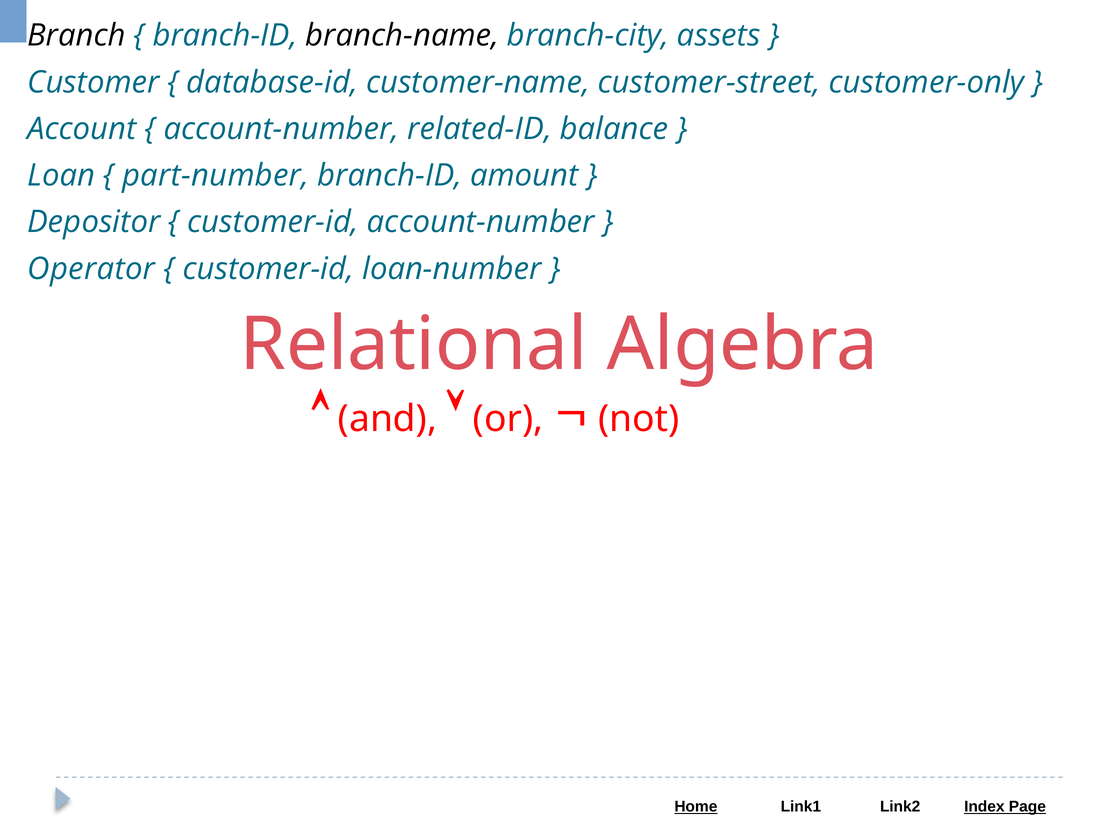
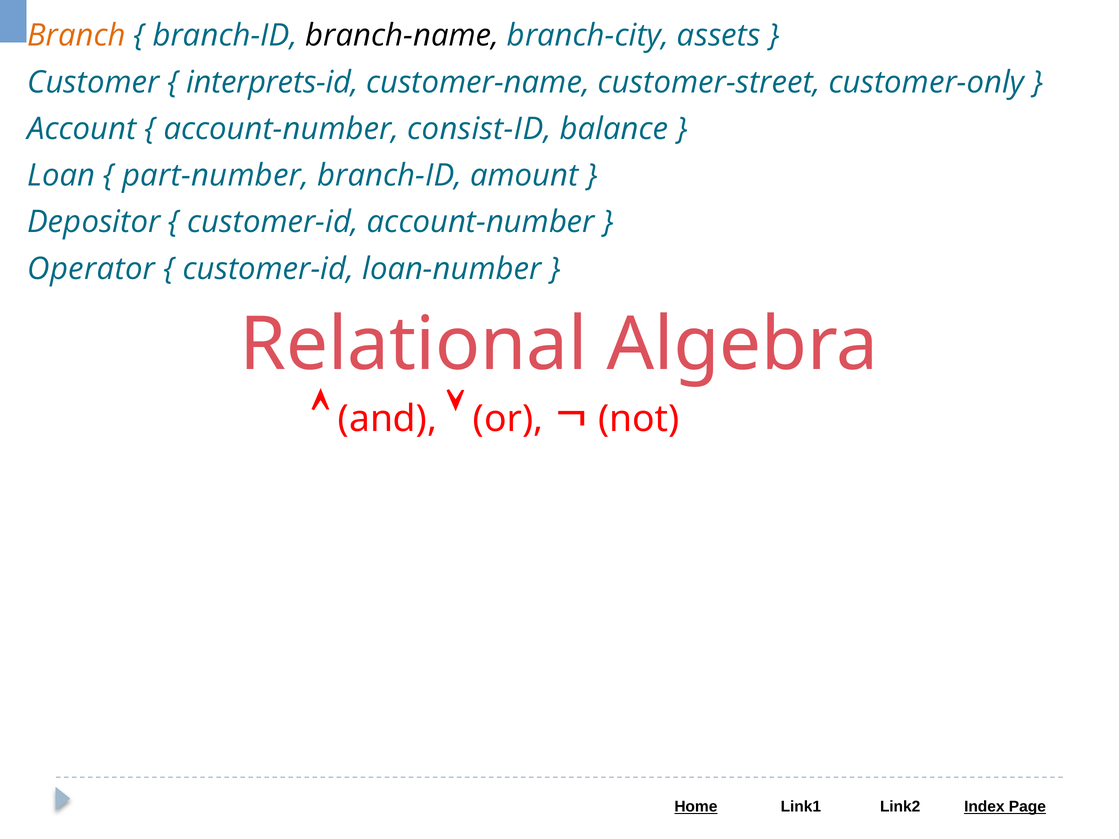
Branch colour: black -> orange (77, 36)
database-id: database-id -> interprets-id (272, 82)
related-ID: related-ID -> consist-ID (479, 129)
